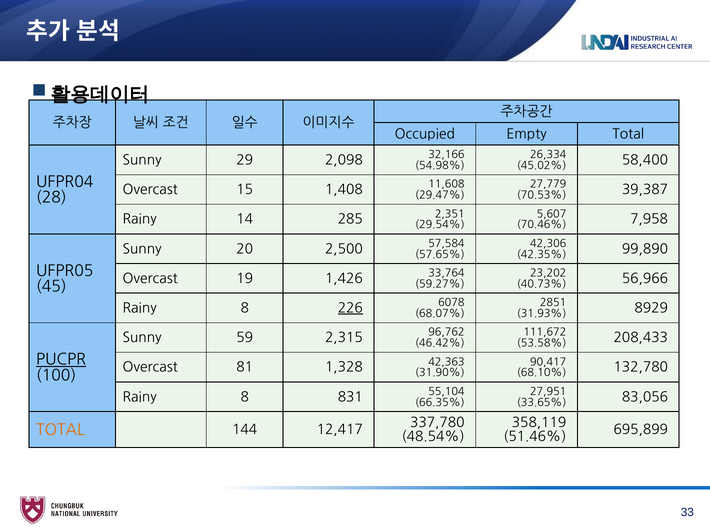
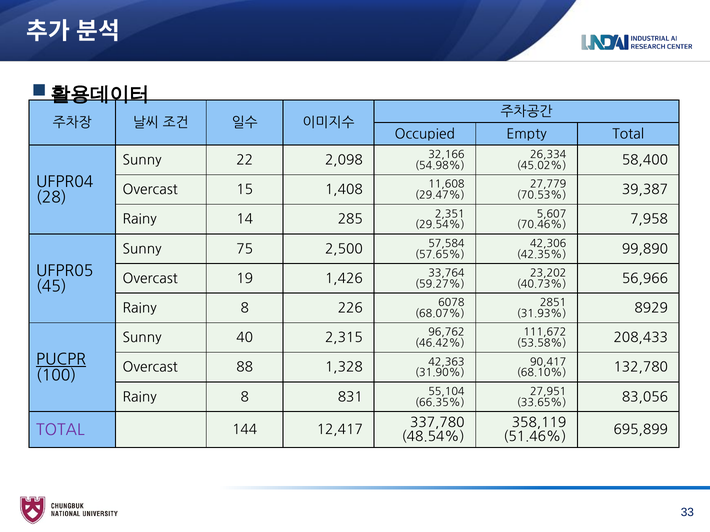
29: 29 -> 22 (245, 160)
20: 20 -> 75 (245, 249)
226 underline: present -> none (350, 308)
59: 59 -> 40 (245, 338)
81: 81 -> 88 (245, 368)
TOTAL colour: orange -> purple (60, 430)
